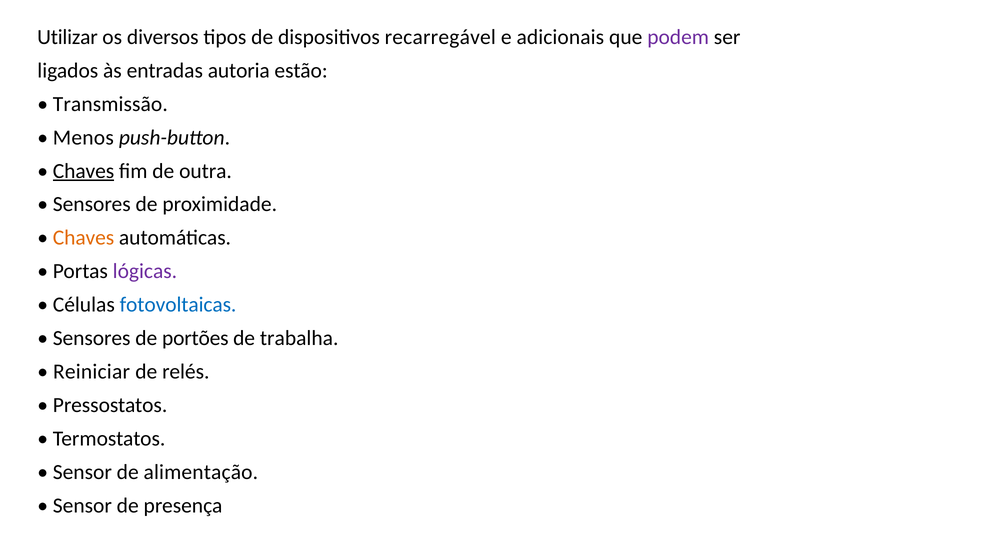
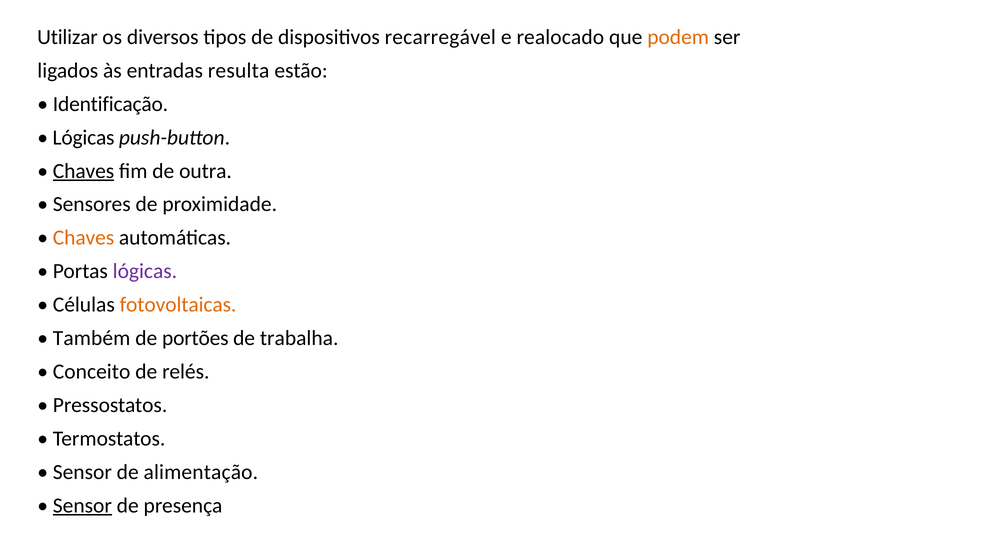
adicionais: adicionais -> realocado (560, 37)
podem colour: purple -> orange (678, 37)
autoria: autoria -> resulta (239, 70)
Transmissão: Transmissão -> Identificação (110, 104)
Menos: Menos -> Lógicas (84, 137)
fotovoltaicas colour: blue -> orange (178, 305)
Sensores: Sensores -> Também (92, 338)
Reiniciar: Reiniciar -> Conceito (92, 372)
Sensor underline: none -> present (82, 506)
